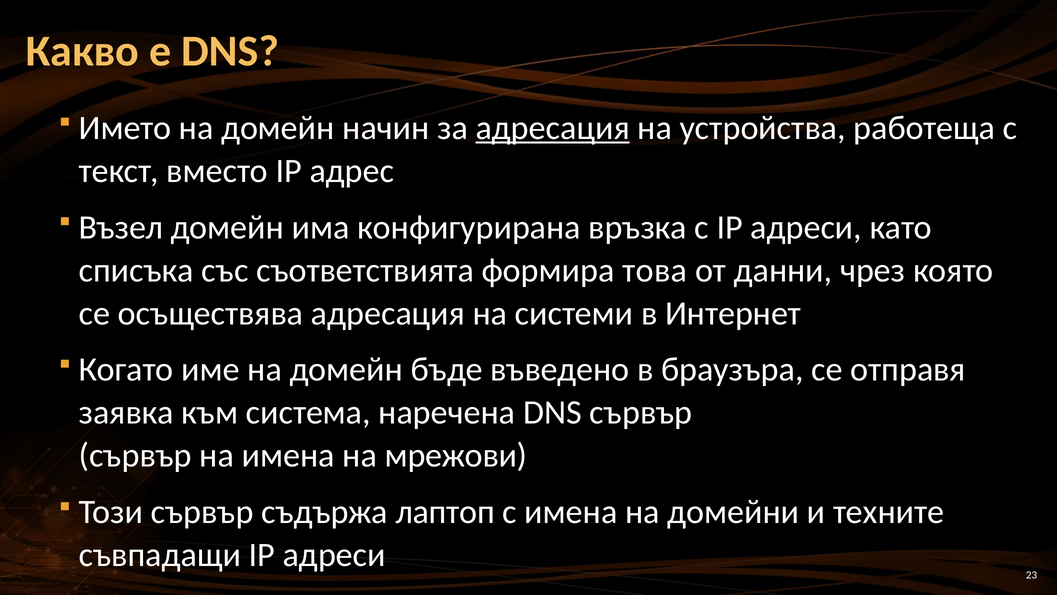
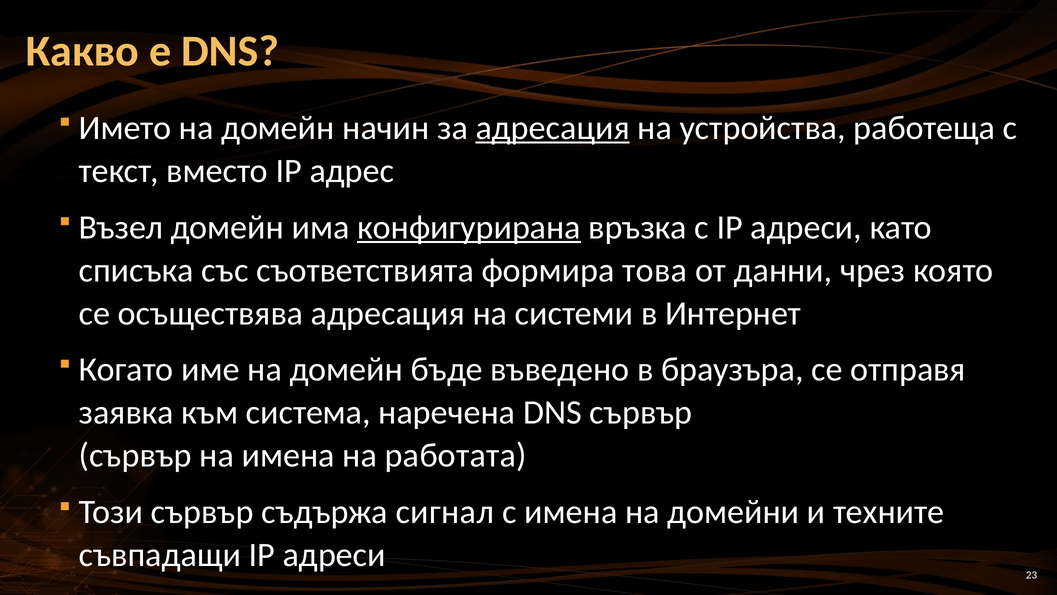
конфигурирана underline: none -> present (469, 227)
мрежови: мрежови -> работата (456, 455)
лаптоп: лаптоп -> сигнал (445, 512)
